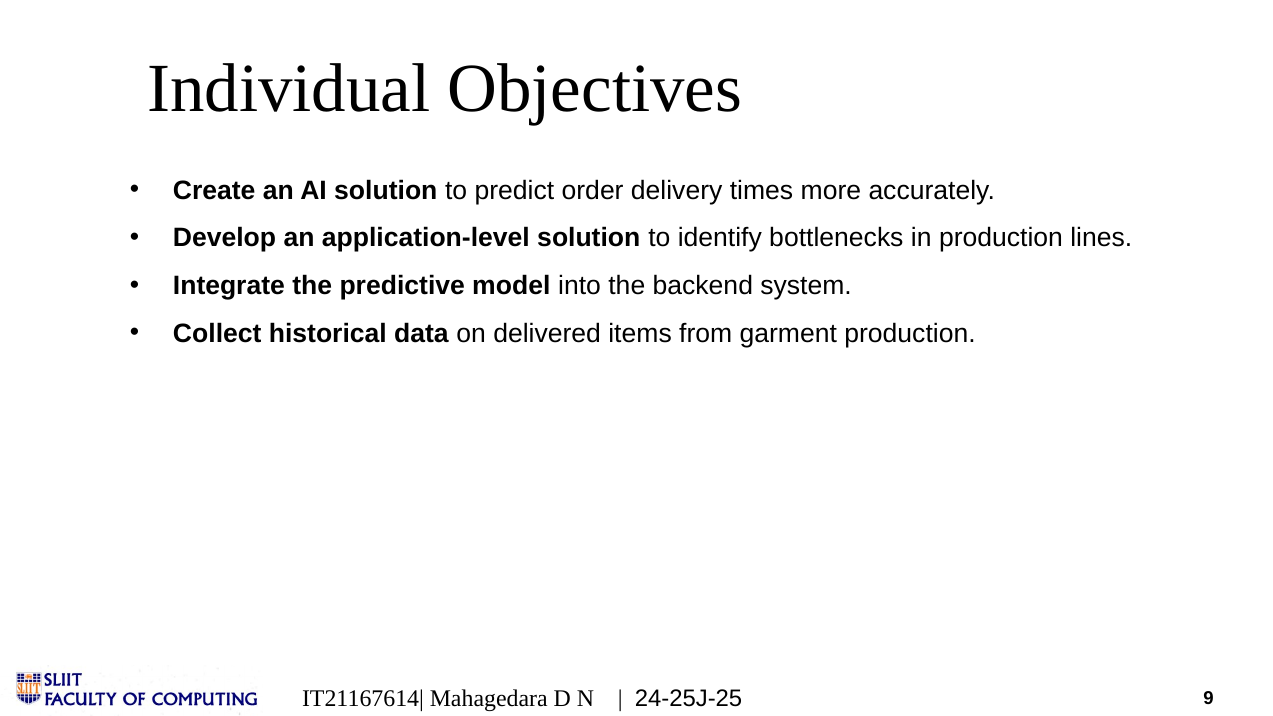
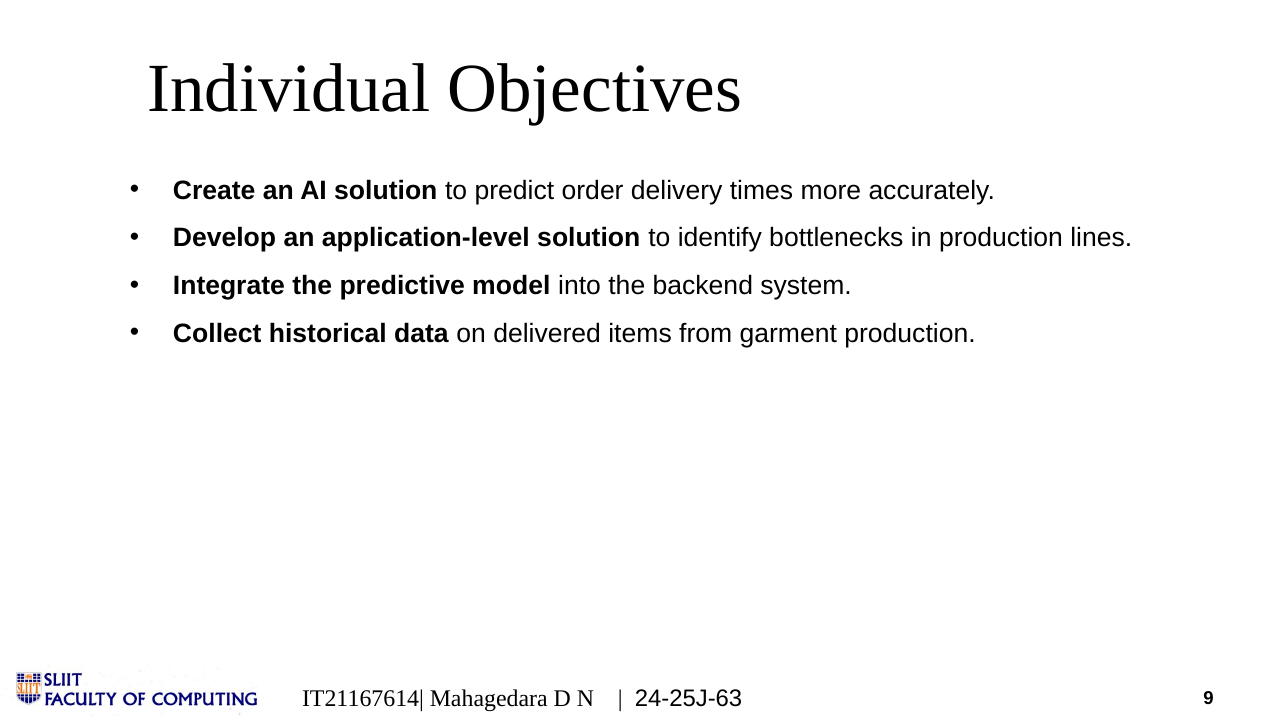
24-25J-25: 24-25J-25 -> 24-25J-63 (689, 699)
